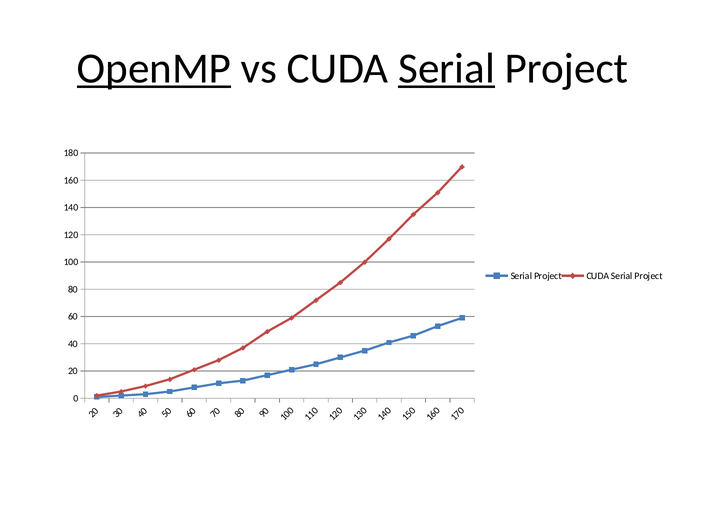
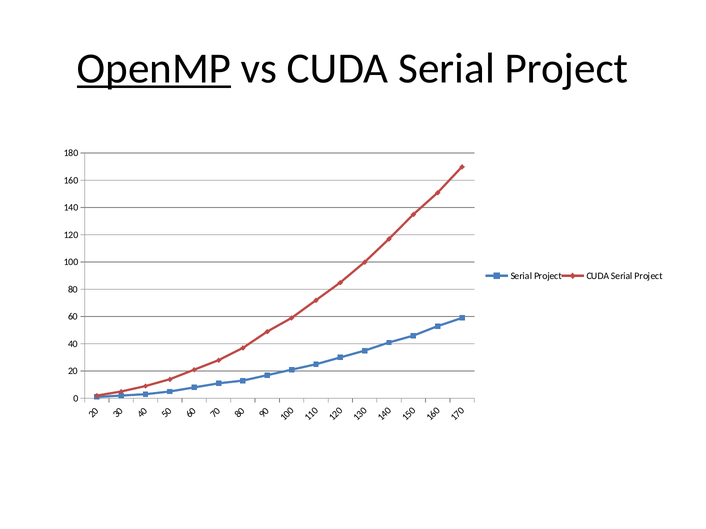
Serial underline: present -> none (447, 68)
